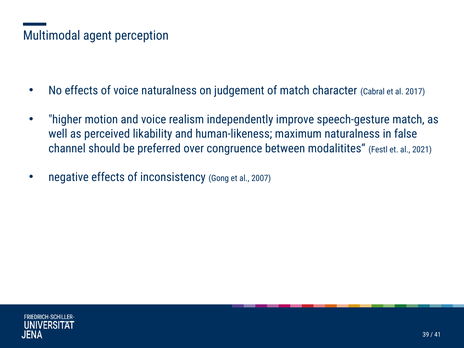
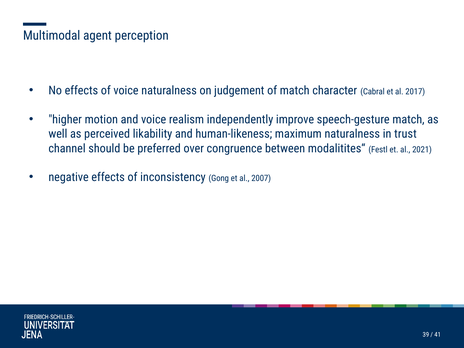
false: false -> trust (405, 134)
